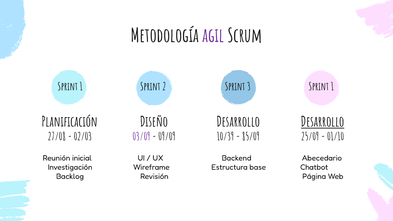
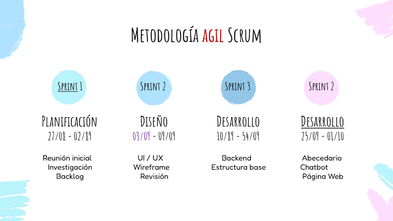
agil colour: purple -> red (213, 36)
Sprint underline: none -> present (68, 87)
3 Sprint 1: 1 -> 2 (332, 87)
02/03: 02/03 -> 02/89 (83, 137)
10/39: 10/39 -> 10/89 (225, 137)
85/09: 85/09 -> 54/09 (251, 137)
